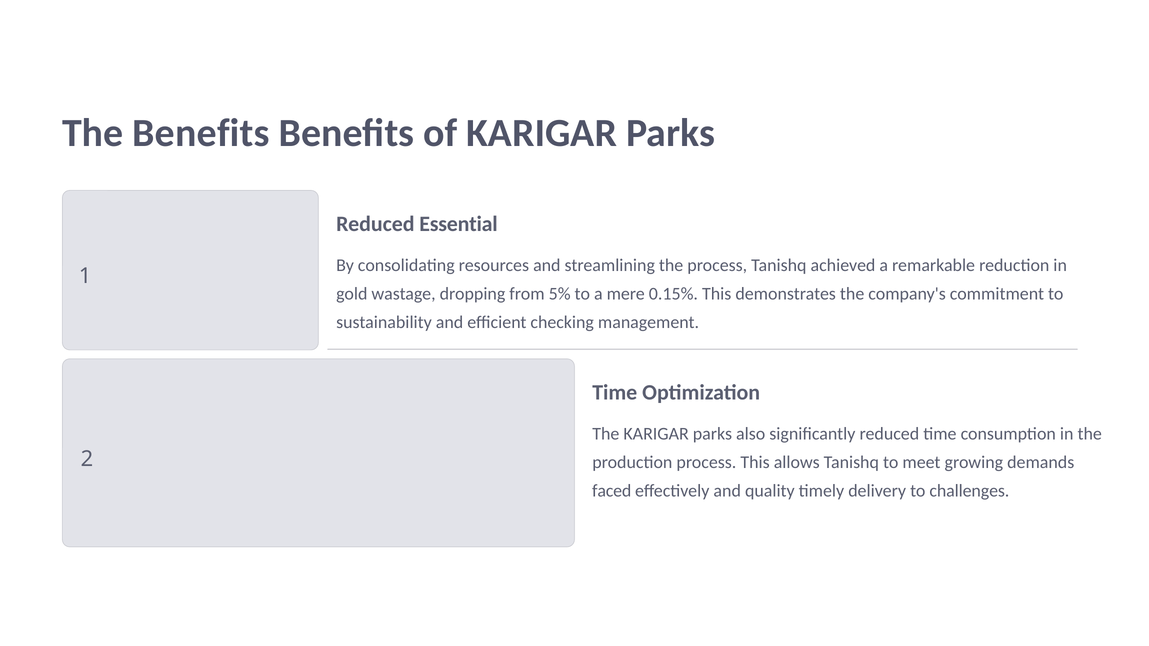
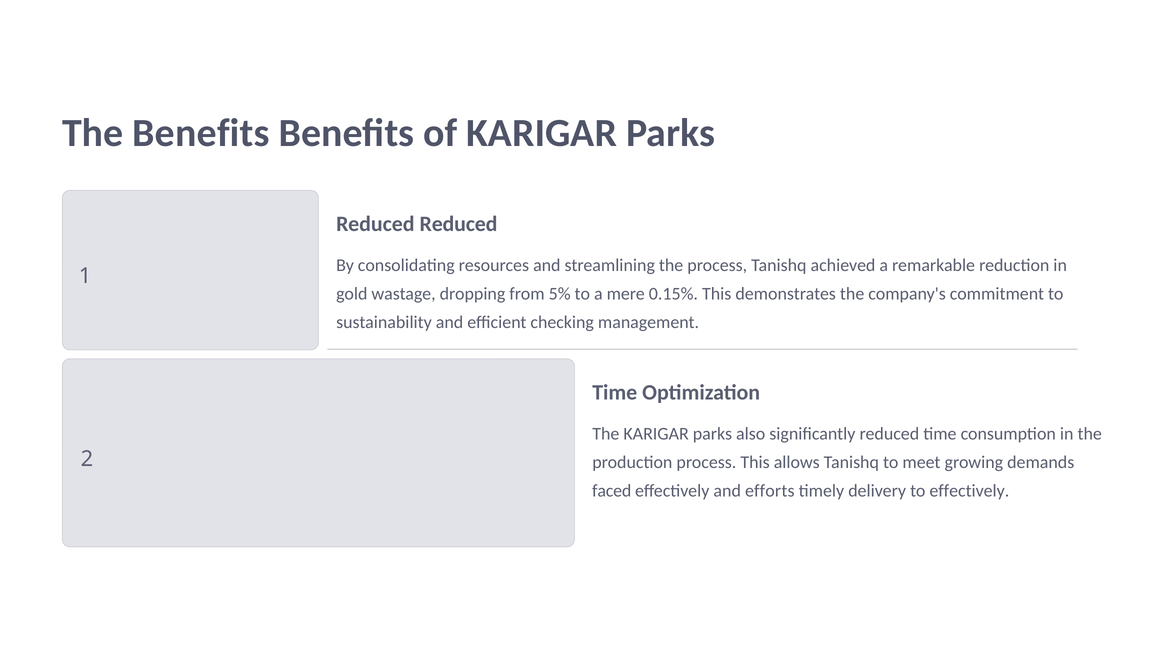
Reduced Essential: Essential -> Reduced (459, 224)
quality: quality -> efforts (770, 491)
to challenges: challenges -> effectively (969, 491)
